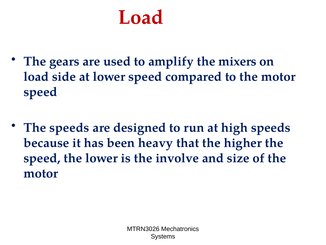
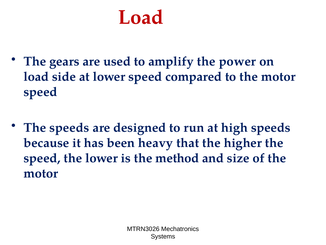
mixers: mixers -> power (237, 61)
involve: involve -> method (177, 158)
